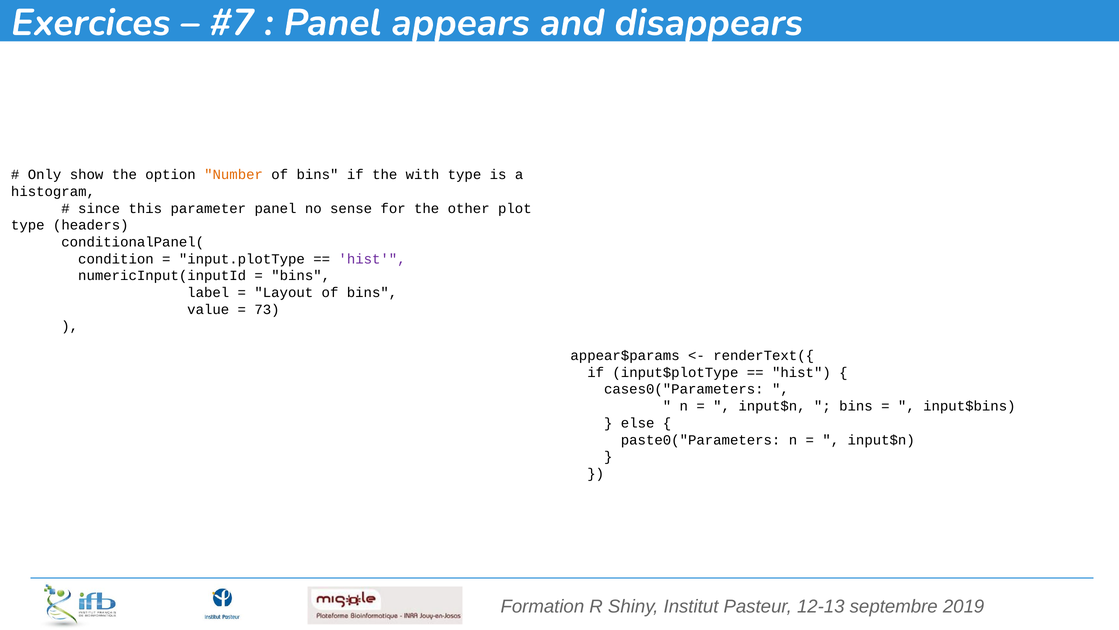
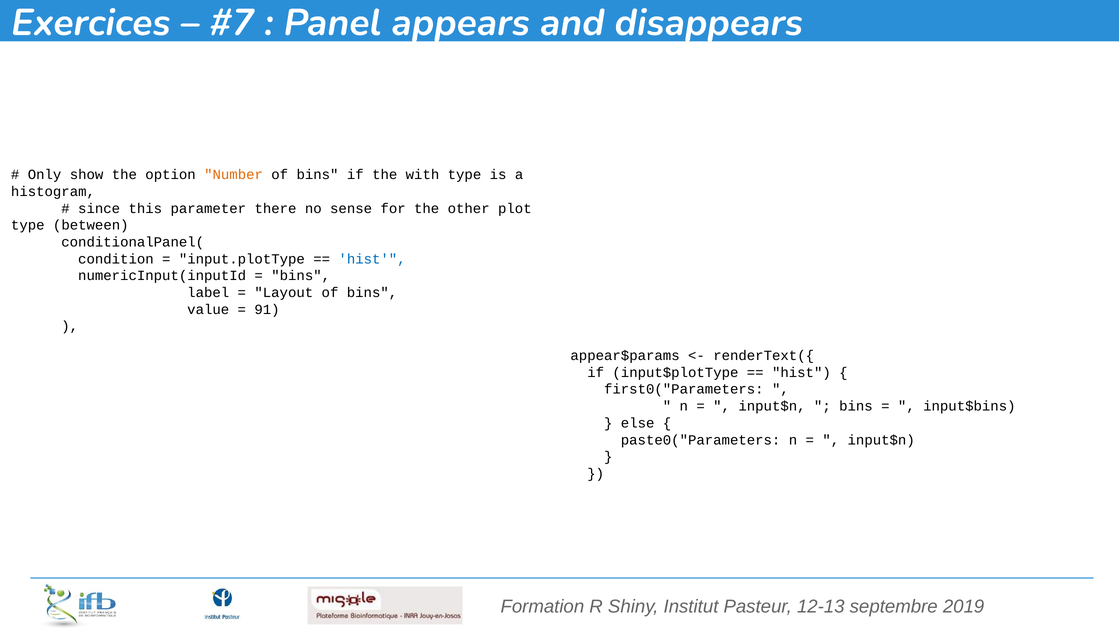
parameter panel: panel -> there (276, 208)
headers: headers -> between (91, 225)
hist colour: purple -> blue (372, 259)
73: 73 -> 91 (267, 309)
cases0("Parameters: cases0("Parameters -> first0("Parameters (684, 389)
